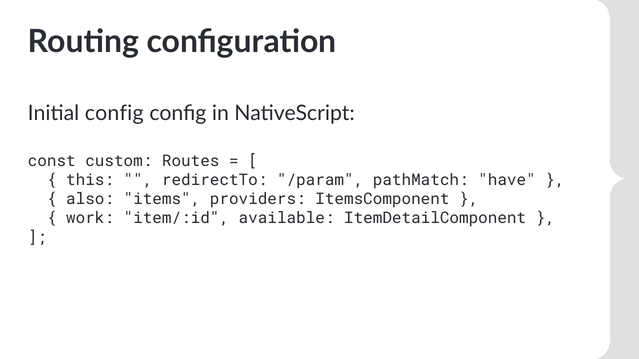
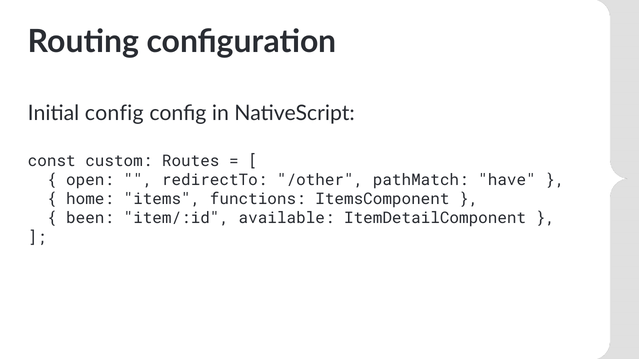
this: this -> open (90, 180)
/param: /param -> /other (320, 180)
also: also -> home (90, 199)
providers: providers -> functions (258, 199)
work: work -> been (90, 218)
